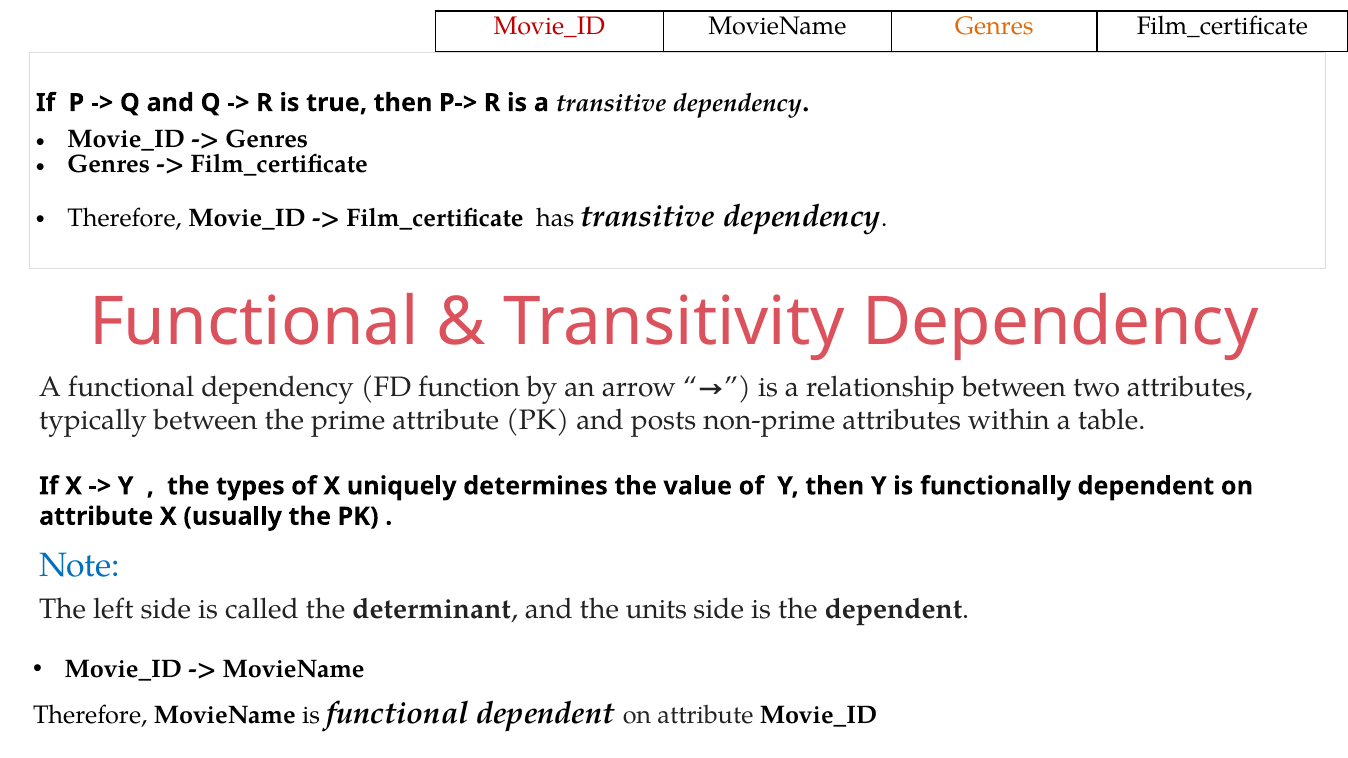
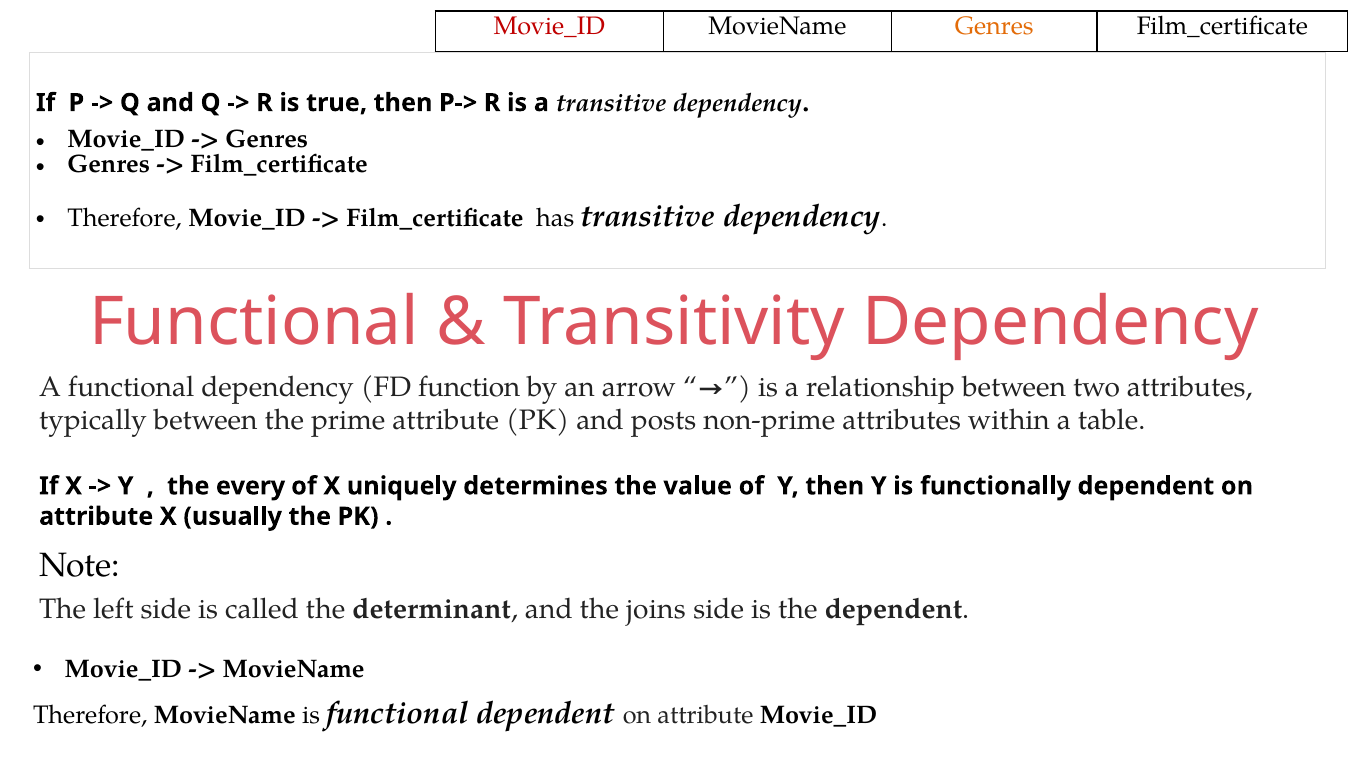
types: types -> every (250, 486)
Note colour: blue -> black (79, 566)
units: units -> joins (656, 609)
